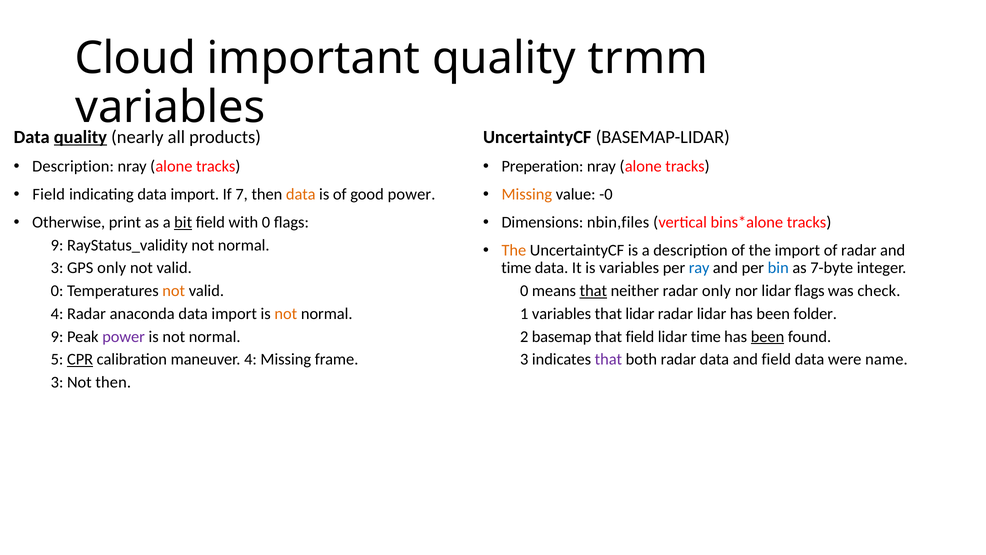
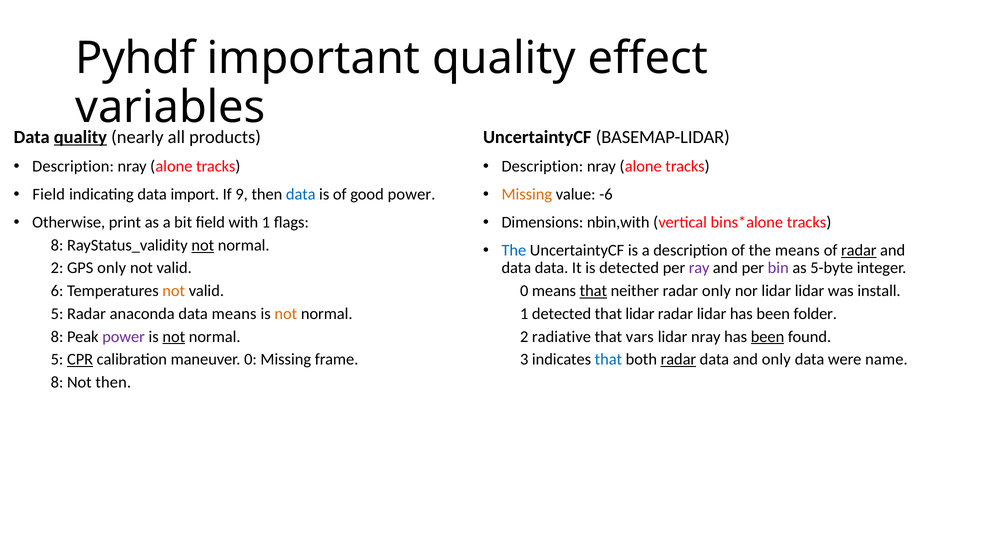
Cloud: Cloud -> Pyhdf (135, 58)
trmm: trmm -> effect (648, 58)
Preperation: Preperation -> Description (542, 166)
7: 7 -> 9 (242, 194)
data colour: orange -> blue (301, 194)
-0: -0 -> -6 (606, 194)
bit underline: present -> none (183, 222)
with 0: 0 -> 1 (266, 222)
nbin,files: nbin,files -> nbin,with (618, 222)
9: 9 -> 8 (57, 245)
not underline: none -> present (203, 245)
The colour: orange -> blue (514, 250)
the import: import -> means (797, 250)
radar underline: none -> present (859, 250)
3: 3 -> 2 (57, 268)
time: time -> data (516, 268)
is variables: variables -> detected (629, 268)
ray colour: blue -> purple (699, 268)
bin colour: blue -> purple (778, 268)
7-byte: 7-byte -> 5-byte (832, 268)
0: 0 -> 6 (57, 291)
lidar flags: flags -> lidar (810, 291)
check: check -> install (879, 291)
4: 4 -> 5 (57, 314)
import: import -> means (234, 314)
1 variables: variables -> detected (562, 314)
9: 9 -> 8 (57, 336)
not underline: none -> present (174, 336)
basemap: basemap -> radiative (561, 336)
that field: field -> vars (640, 336)
lidar time: time -> nray (706, 336)
maneuver 4: 4 -> 0 (250, 359)
that colour: purple -> blue (608, 359)
radar underline: none -> present (678, 359)
and field: field -> only (776, 359)
3: 3 -> 8 (57, 382)
